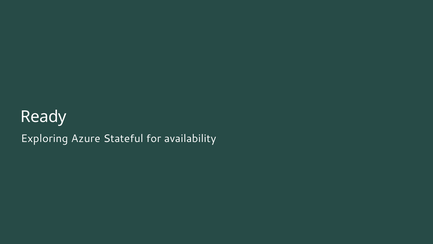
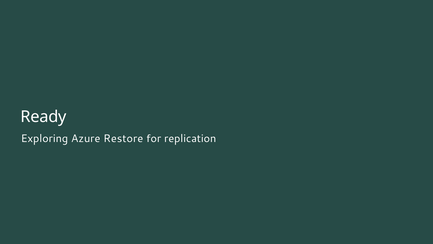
Stateful: Stateful -> Restore (123, 138)
availability: availability -> replication (190, 138)
